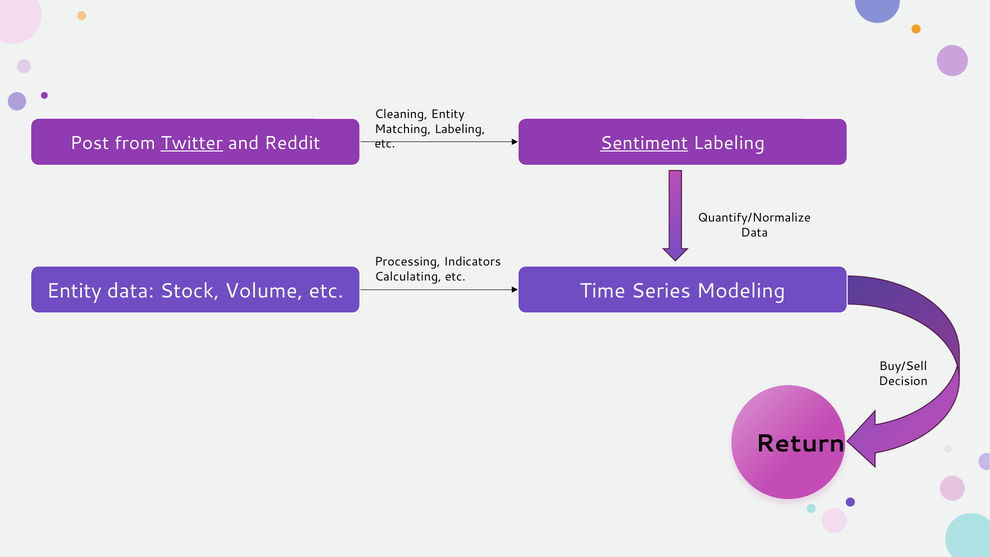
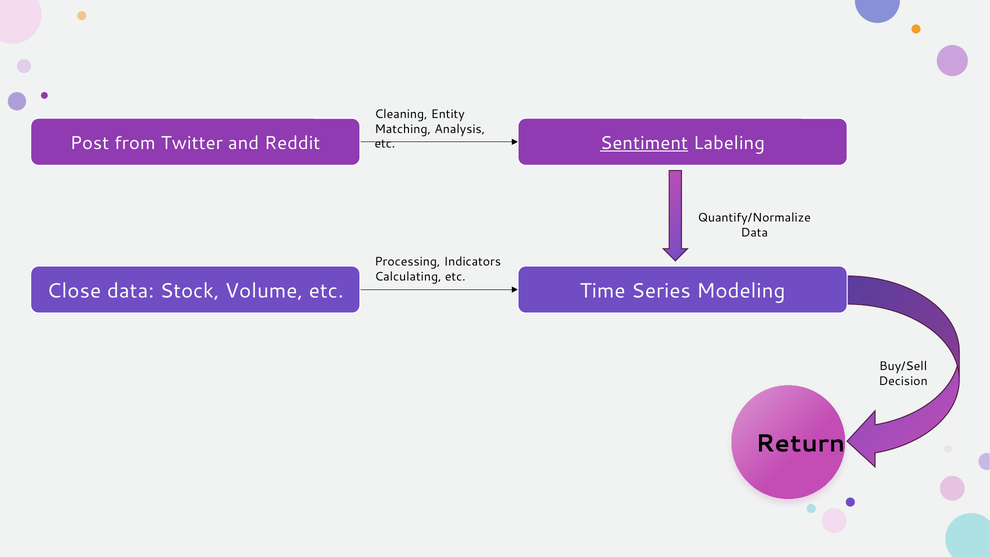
Matching Labeling: Labeling -> Analysis (460, 129)
Twitter underline: present -> none (192, 143)
Entity: Entity -> Close (74, 291)
